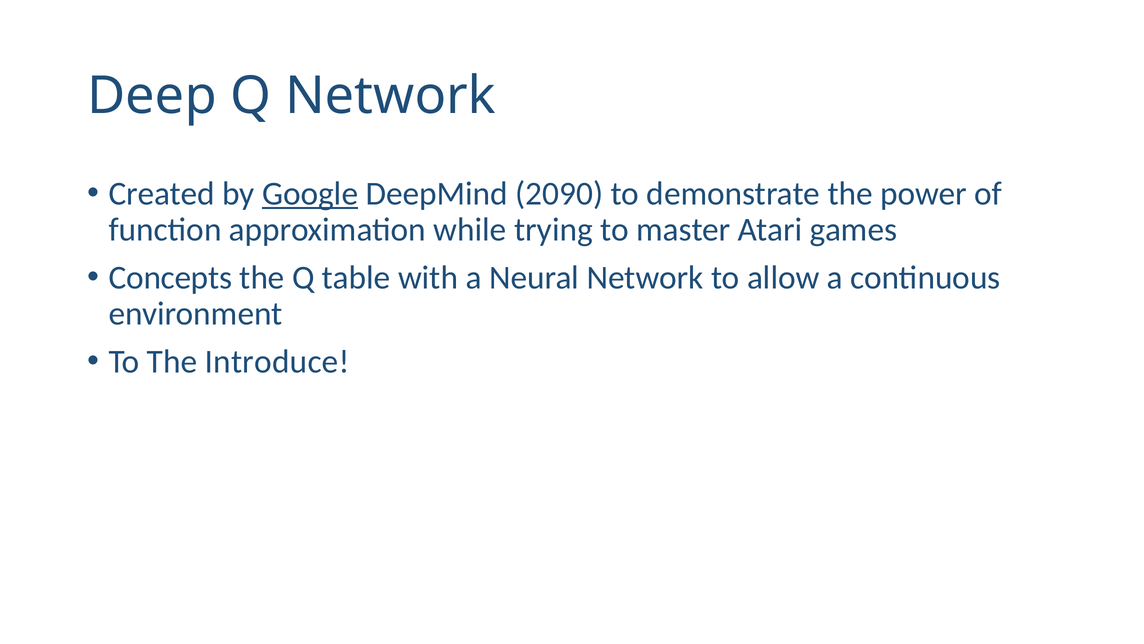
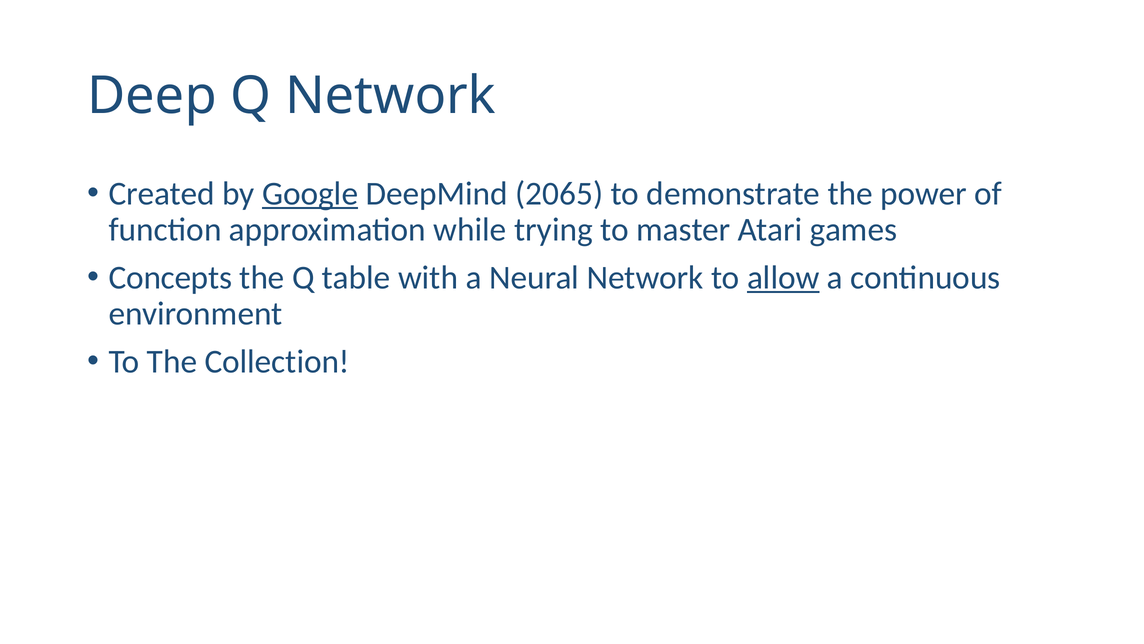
2090: 2090 -> 2065 (559, 193)
allow underline: none -> present (783, 277)
Introduce: Introduce -> Collection (277, 361)
